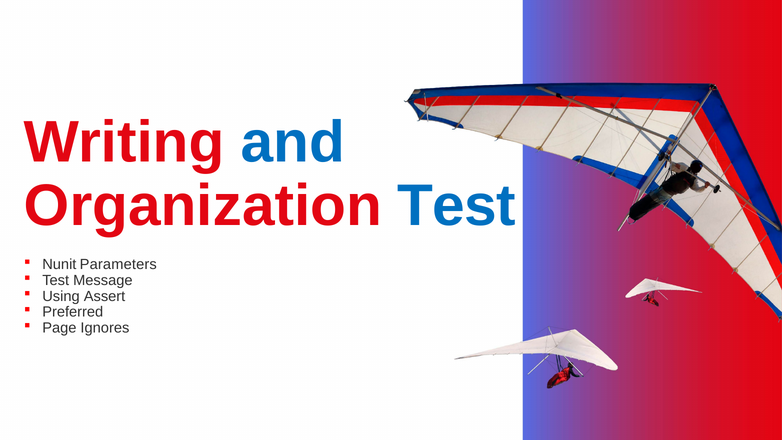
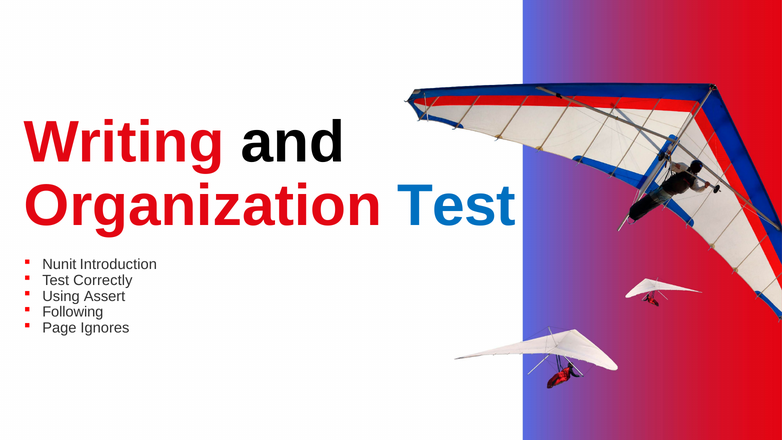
and colour: blue -> black (293, 143)
Parameters: Parameters -> Introduction (118, 264)
Message: Message -> Correctly (103, 280)
Preferred: Preferred -> Following (73, 312)
